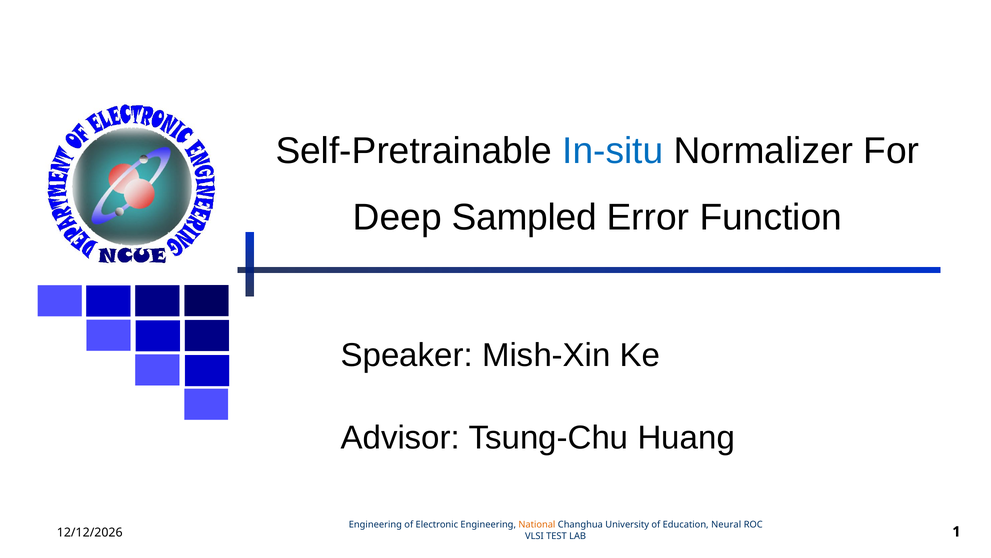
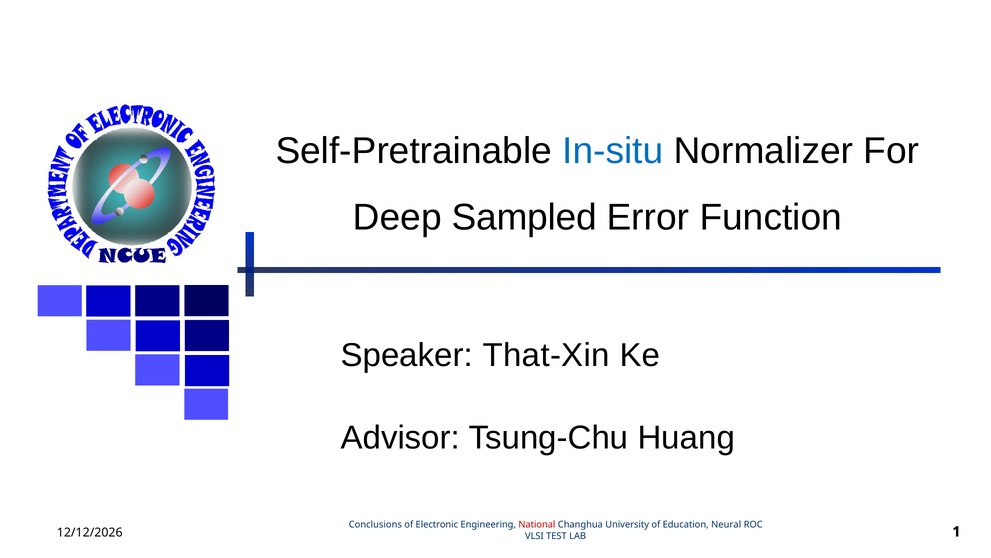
Mish-Xin: Mish-Xin -> That-Xin (546, 355)
Engineering: Engineering -> Conclusions (375, 524)
National colour: orange -> red (537, 524)
